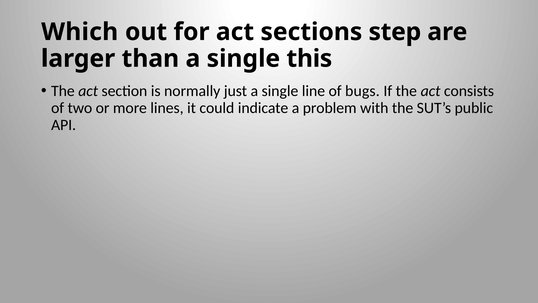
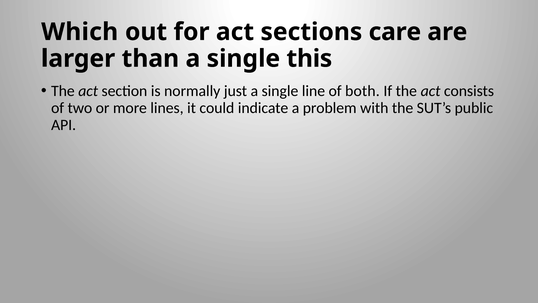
step: step -> care (395, 32)
bugs: bugs -> both (362, 91)
